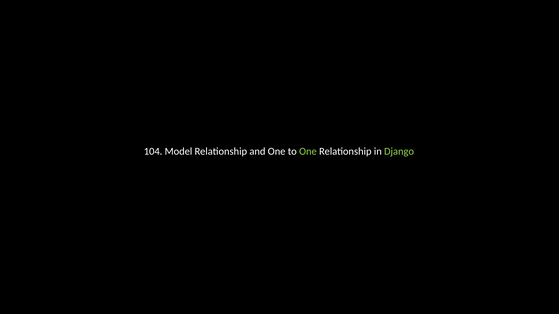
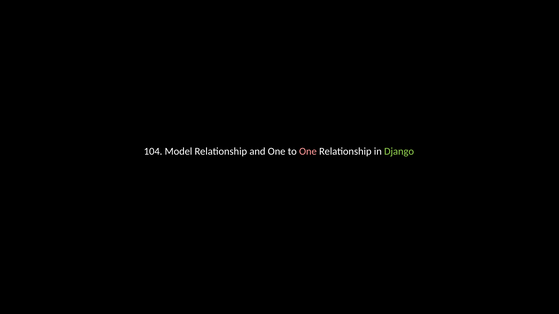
One colour: light green -> pink (308, 151)
